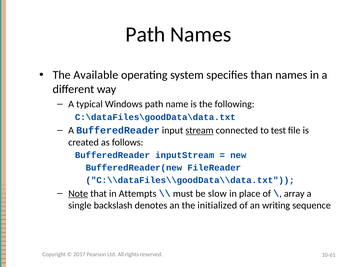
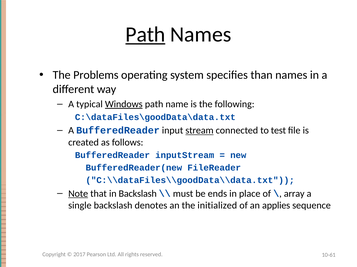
Path underline: none -> present (145, 35)
Available: Available -> Problems (96, 75)
Windows underline: none -> present (124, 104)
in Attempts: Attempts -> Backslash (138, 194)
slow: slow -> ends (217, 194)
writing: writing -> applies (276, 206)
